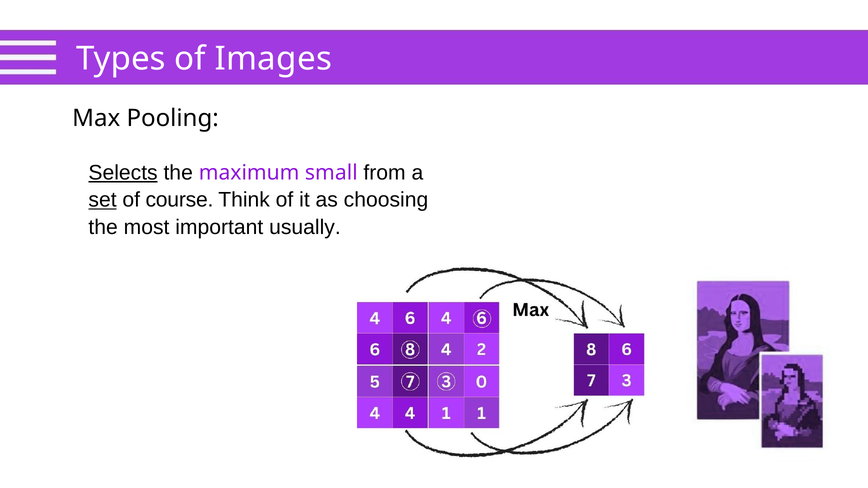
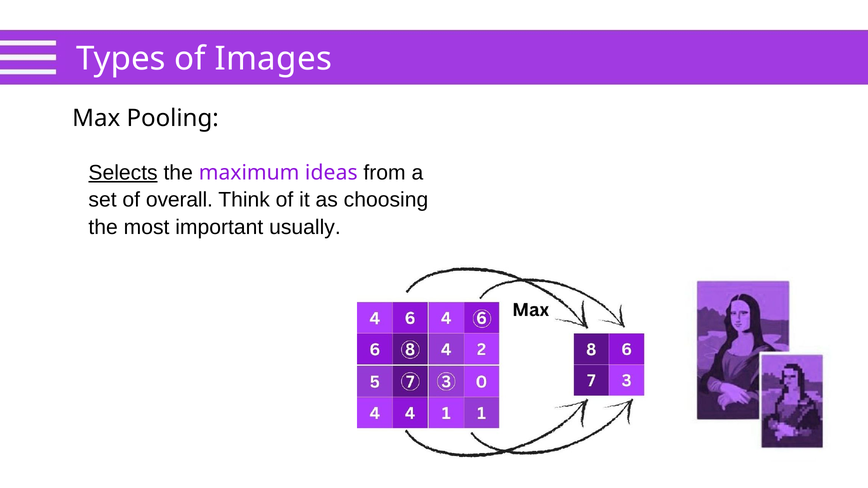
small: small -> ideas (331, 173)
set underline: present -> none (103, 200)
course: course -> overall (179, 200)
